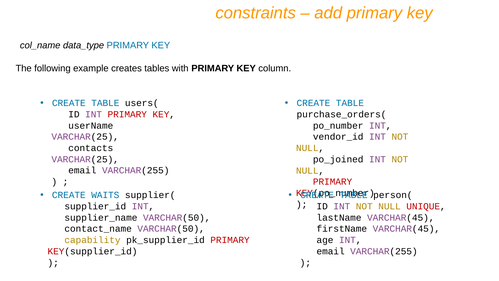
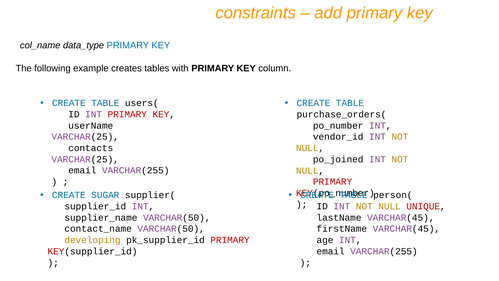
WAITS: WAITS -> SUGAR (105, 195)
capability: capability -> developing (92, 240)
